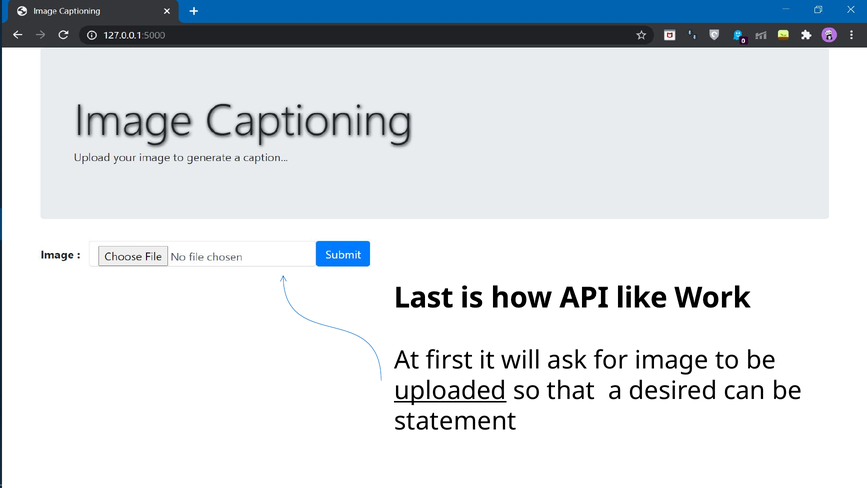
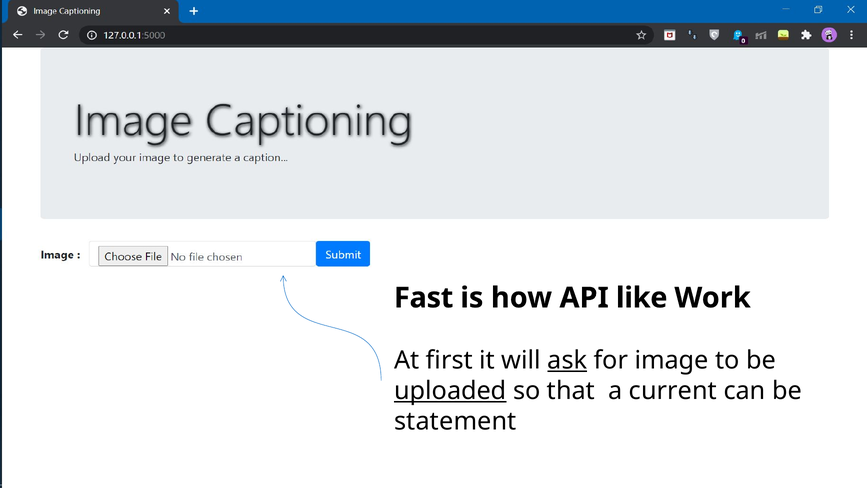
Last: Last -> Fast (424, 298)
ask underline: none -> present (567, 360)
desired: desired -> current (673, 391)
